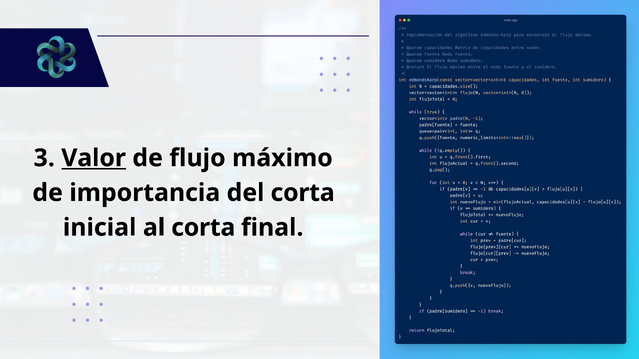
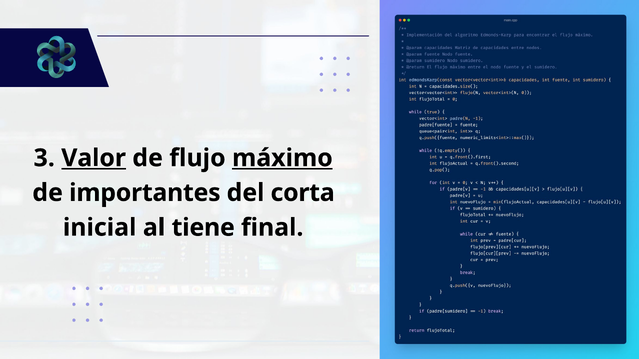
máximo underline: none -> present (282, 158)
importancia: importancia -> importantes (145, 193)
al corta: corta -> tiene (203, 228)
